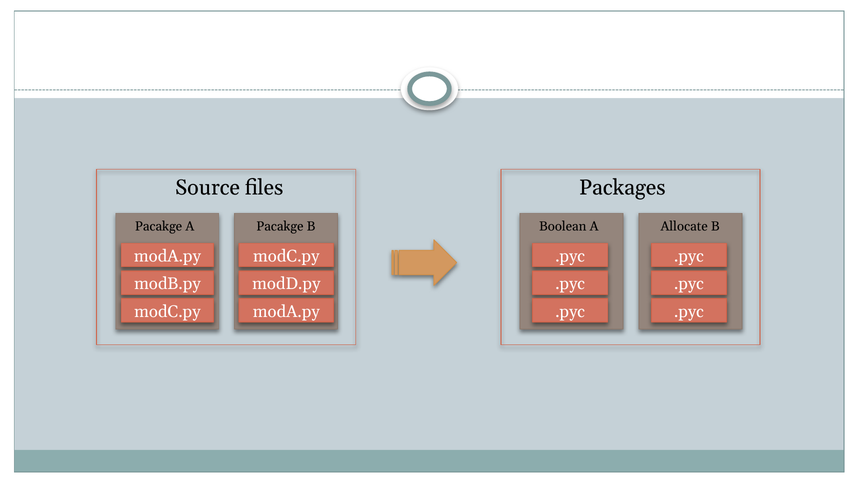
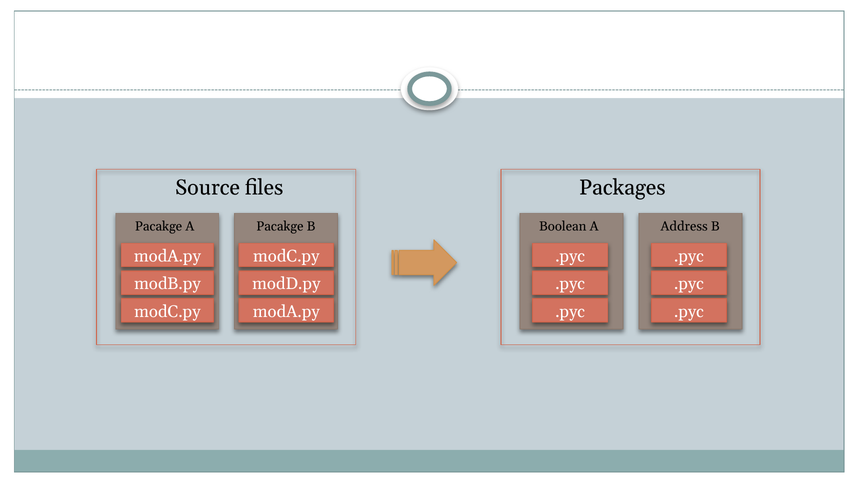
Allocate: Allocate -> Address (684, 226)
